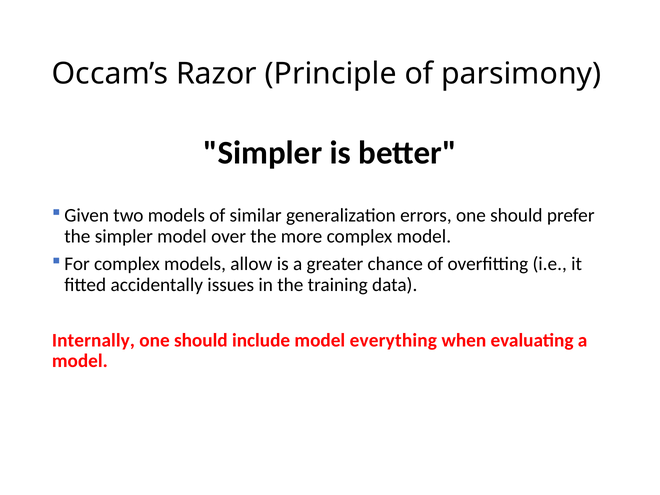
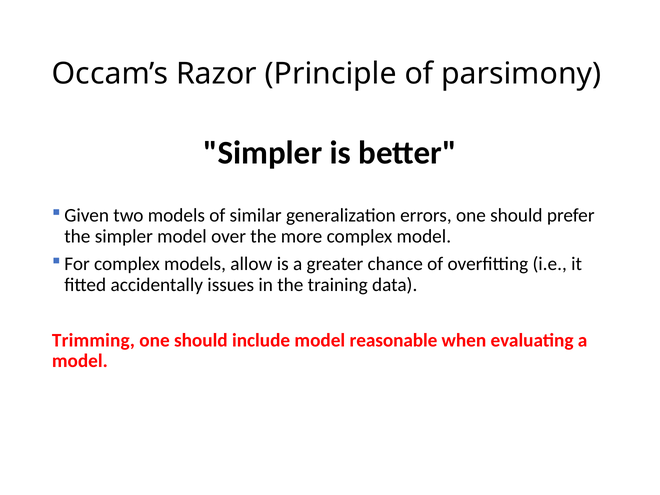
Internally: Internally -> Trimming (93, 340)
everything: everything -> reasonable (393, 340)
